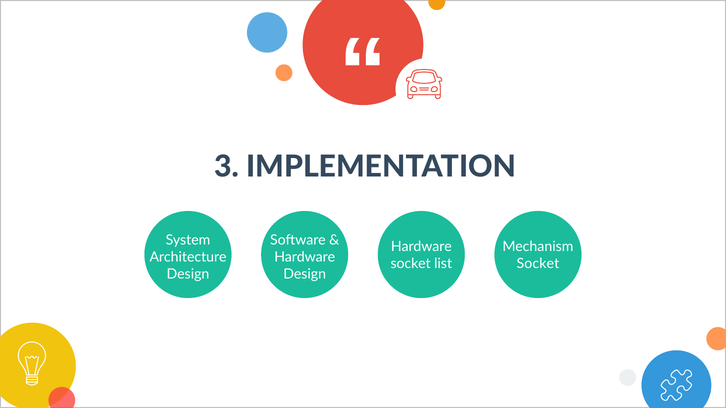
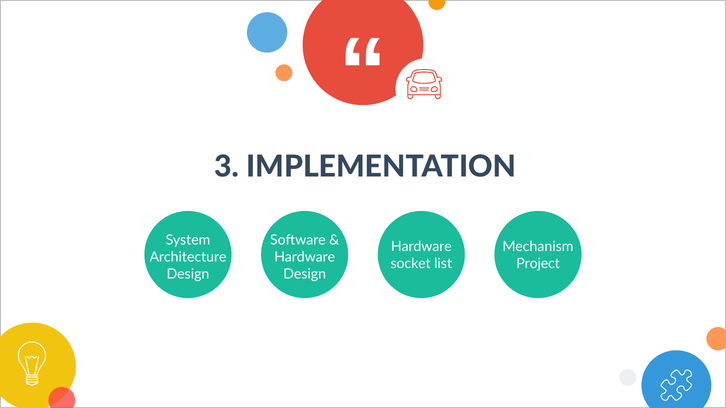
Socket: Socket -> Project (538, 264)
